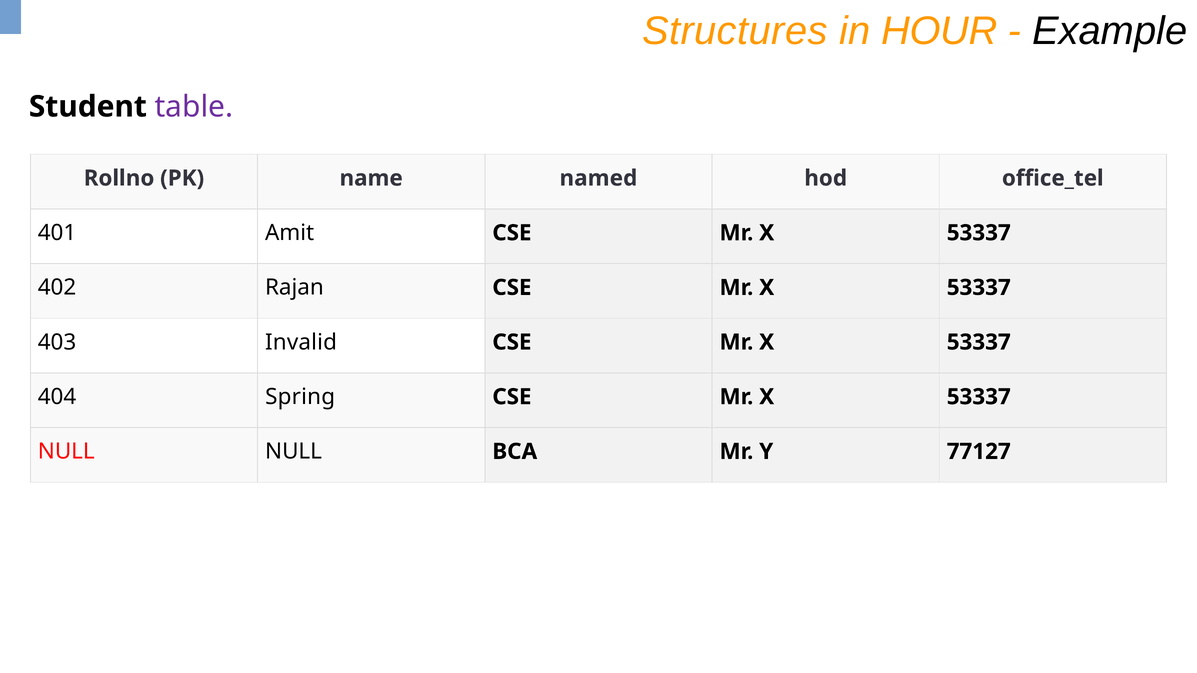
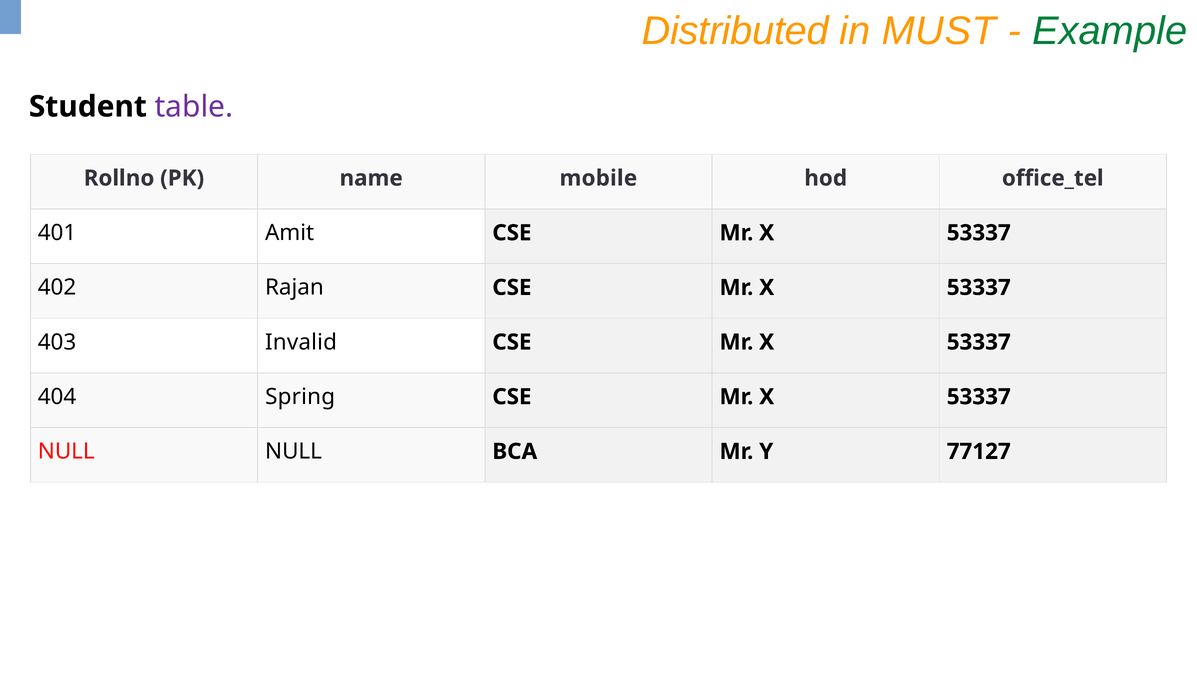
Structures: Structures -> Distributed (735, 31)
HOUR: HOUR -> MUST (939, 31)
Example colour: black -> green (1110, 31)
named: named -> mobile (598, 178)
